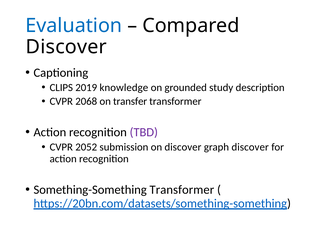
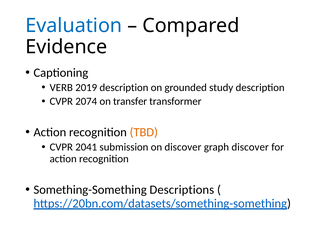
Discover: Discover -> Evidence (66, 47)
CLIPS: CLIPS -> VERB (61, 88)
2019 knowledge: knowledge -> description (124, 88)
2068: 2068 -> 2074 (86, 102)
TBD colour: purple -> orange (144, 132)
2052: 2052 -> 2041 (86, 147)
Something-Something Transformer: Transformer -> Descriptions (182, 190)
